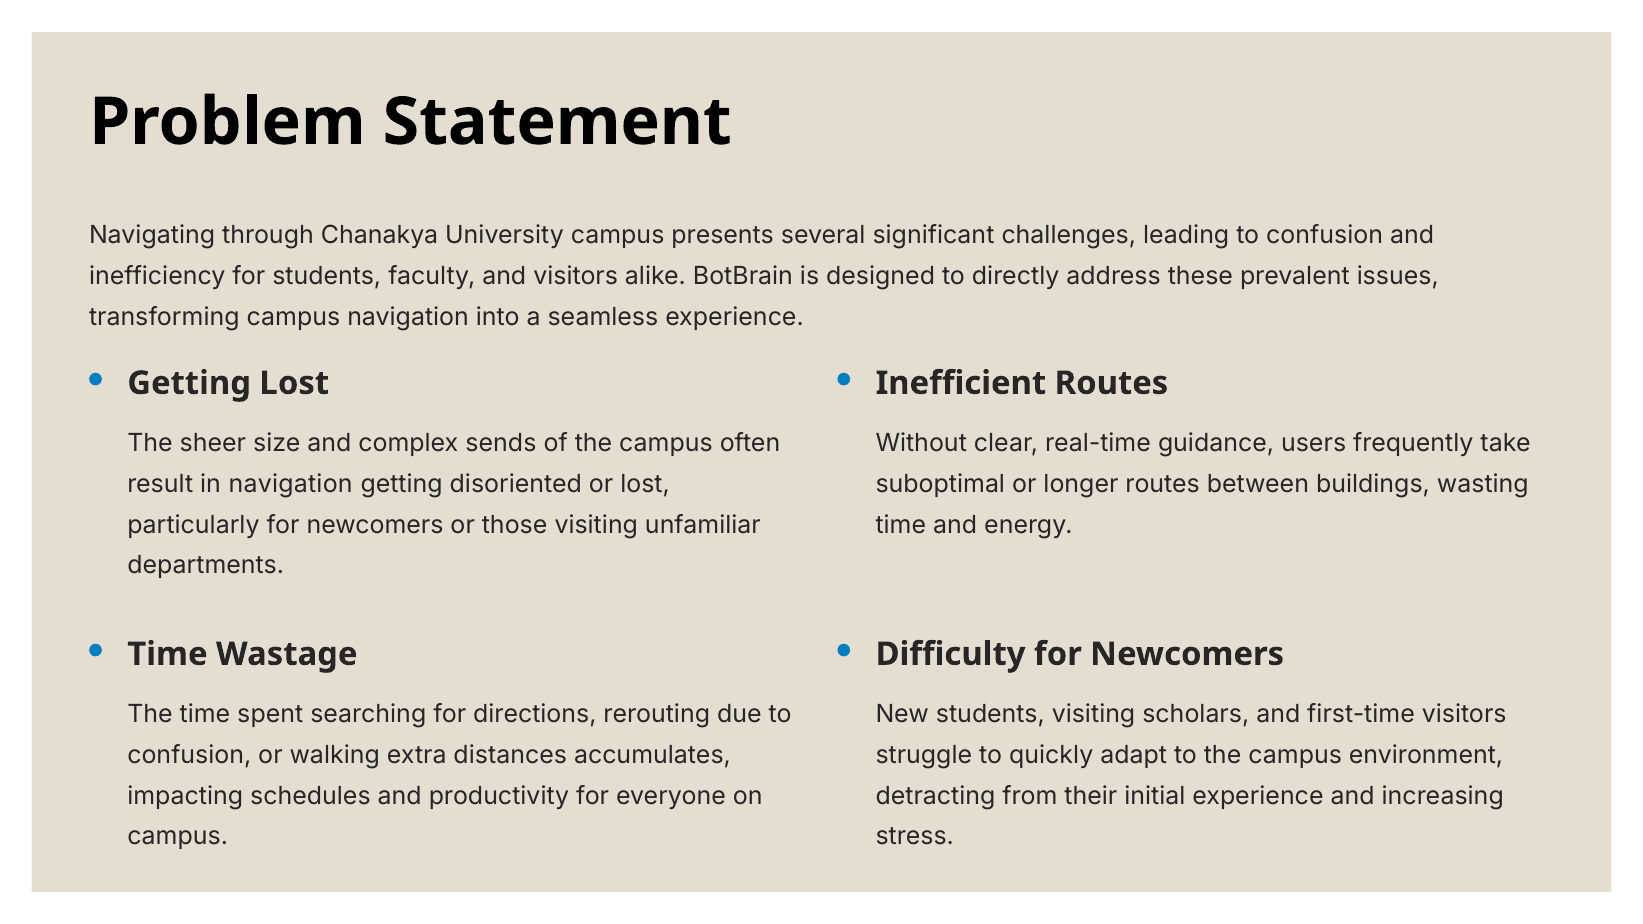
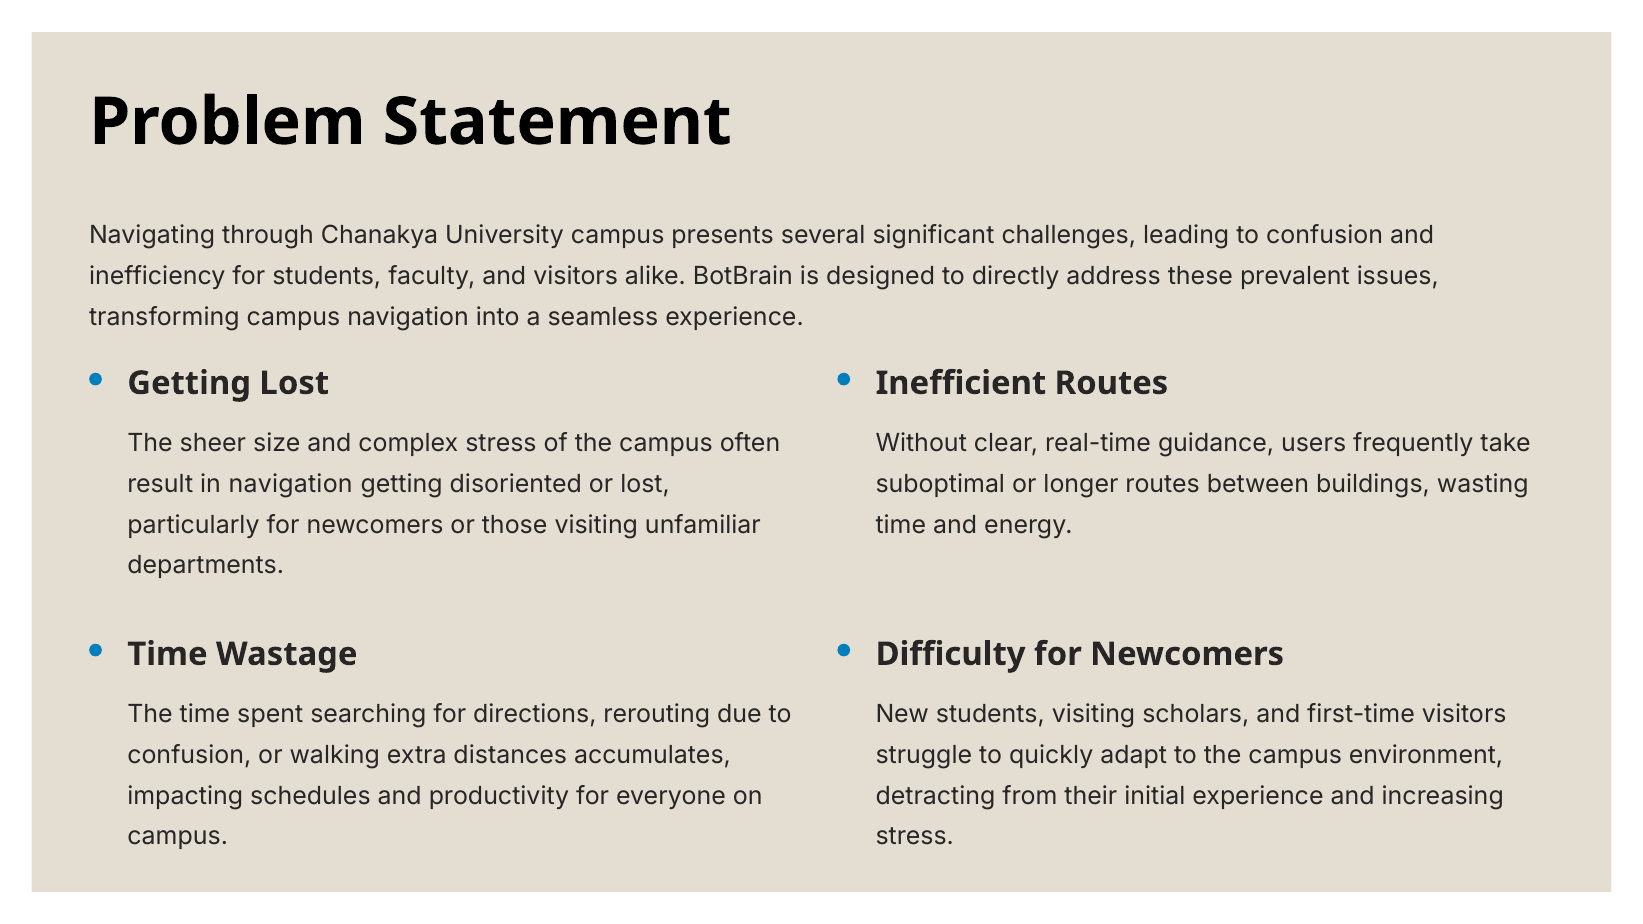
complex sends: sends -> stress (501, 444)
